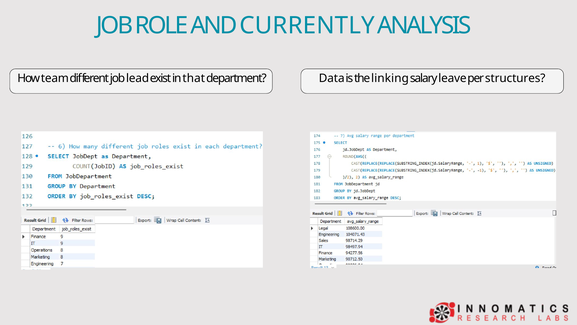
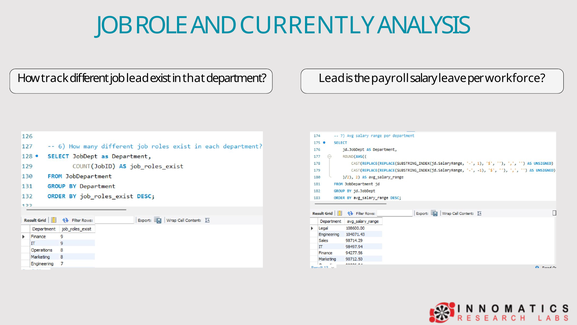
team: team -> track (55, 78)
department Data: Data -> Lead (332, 78)
linking: linking -> payroll (390, 78)
structures: structures -> workforce (515, 78)
